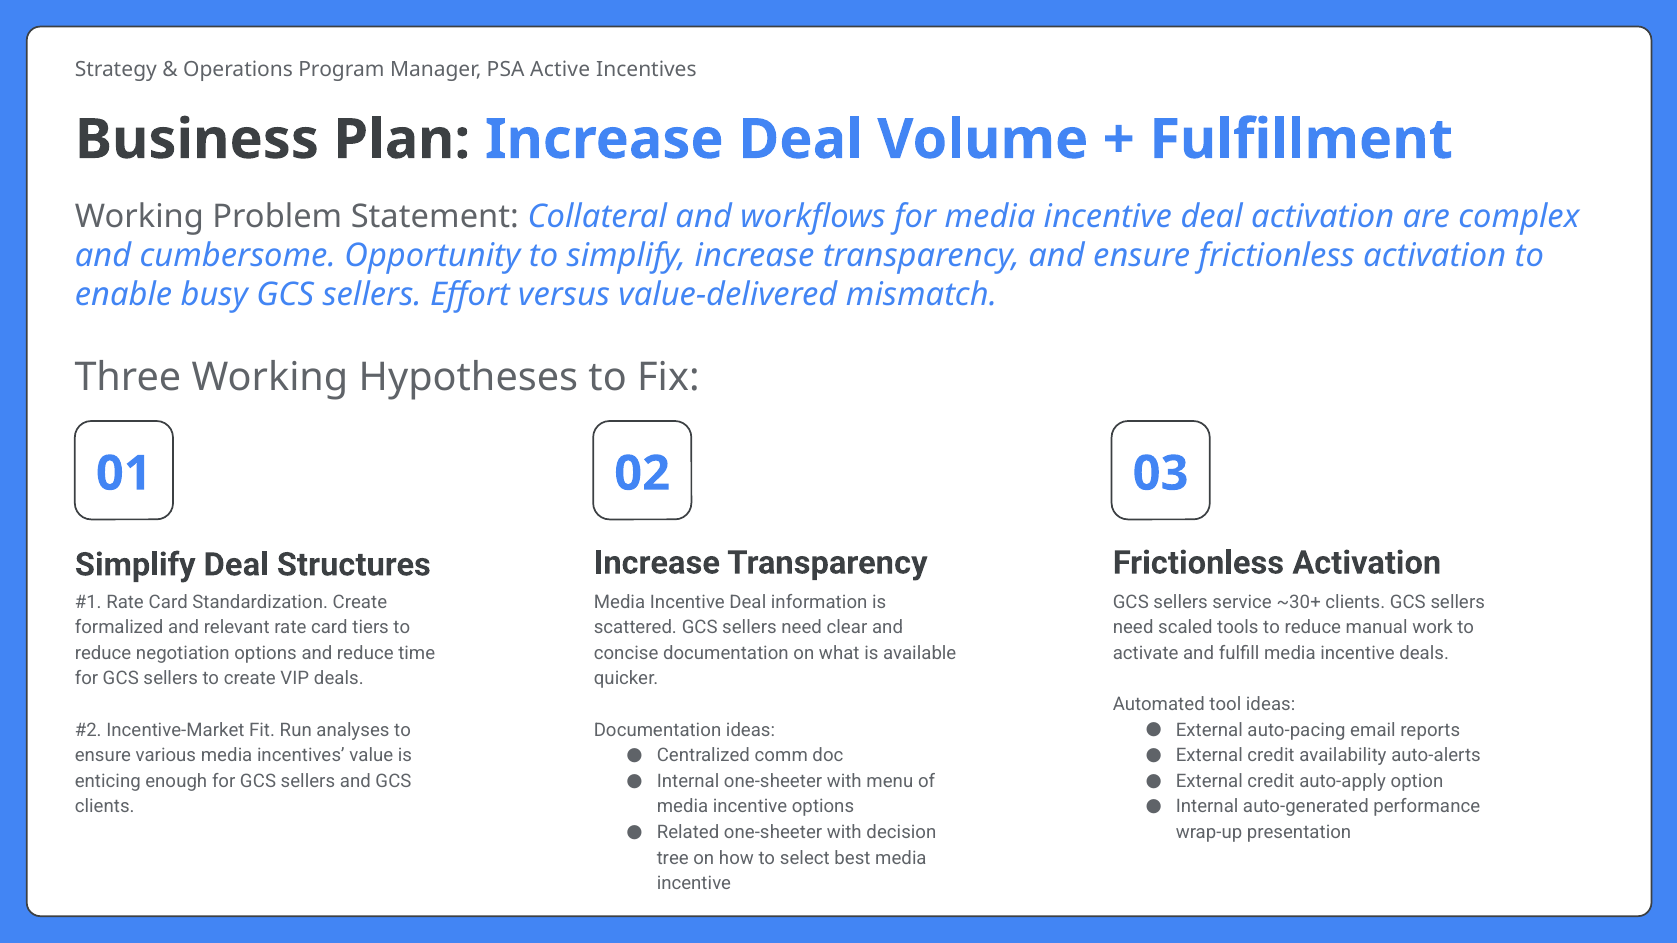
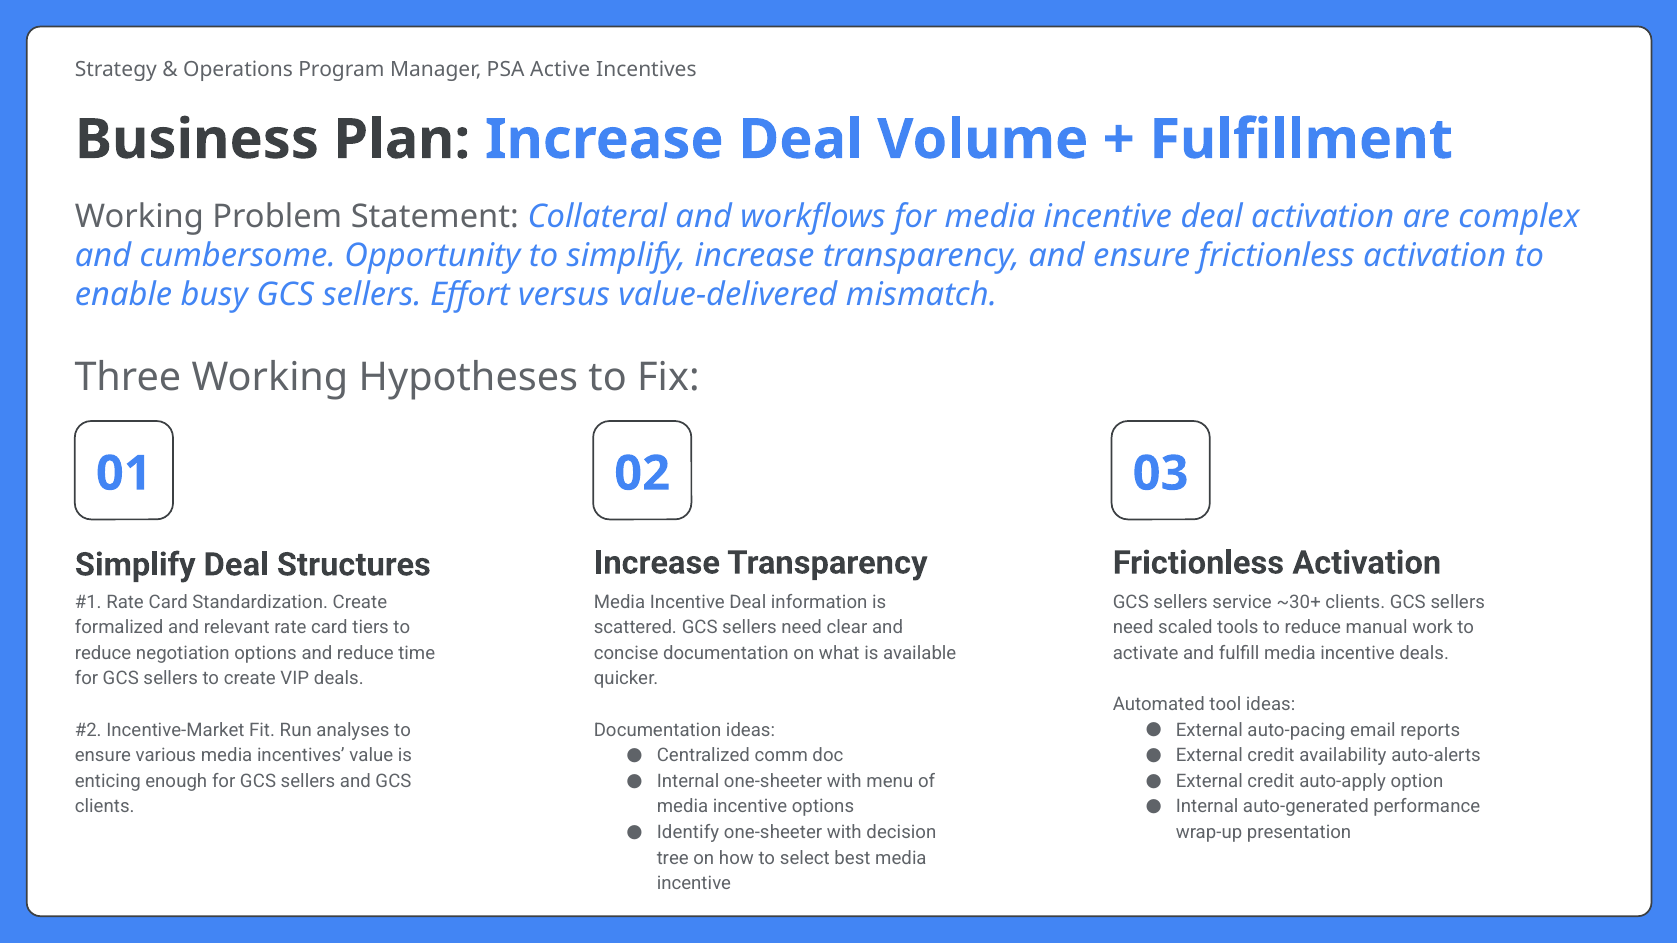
Related: Related -> Identify (688, 833)
